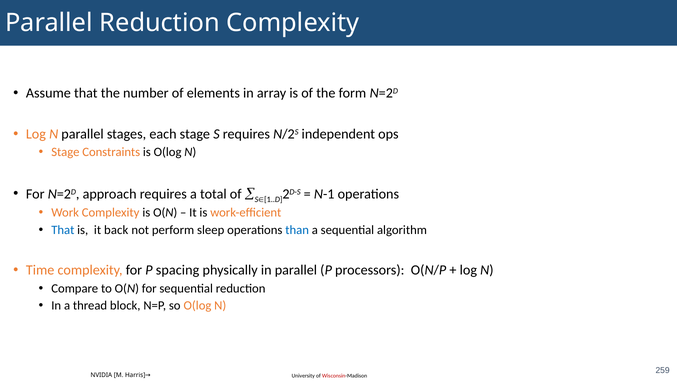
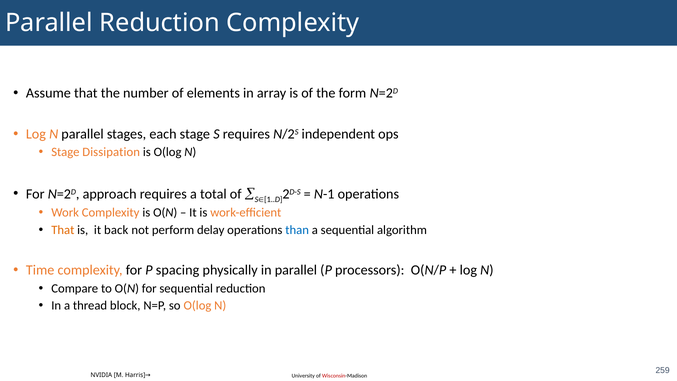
Constraints: Constraints -> Dissipation (111, 152)
That colour: blue -> orange (63, 230)
sleep: sleep -> delay (211, 230)
